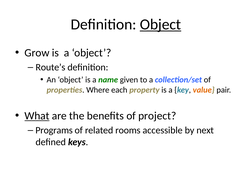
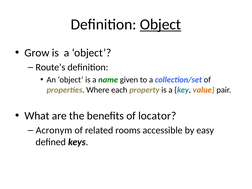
What underline: present -> none (37, 116)
project: project -> locator (157, 116)
Programs: Programs -> Acronym (54, 130)
next: next -> easy (205, 130)
